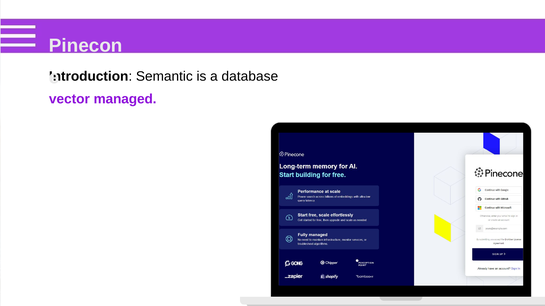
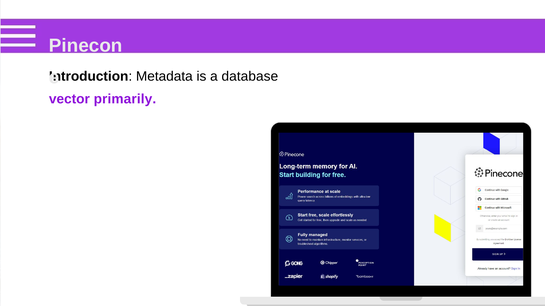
Semantic: Semantic -> Metadata (164, 76)
managed: managed -> primarily (125, 99)
